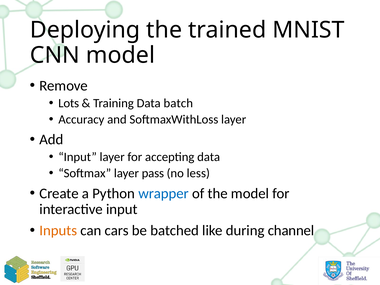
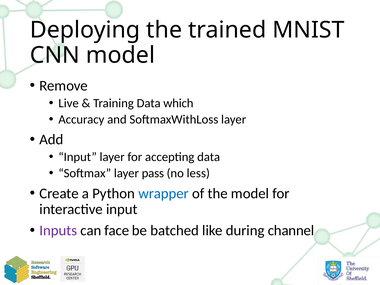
Lots: Lots -> Live (69, 103)
batch: batch -> which (178, 103)
Inputs colour: orange -> purple (58, 231)
cars: cars -> face (117, 231)
